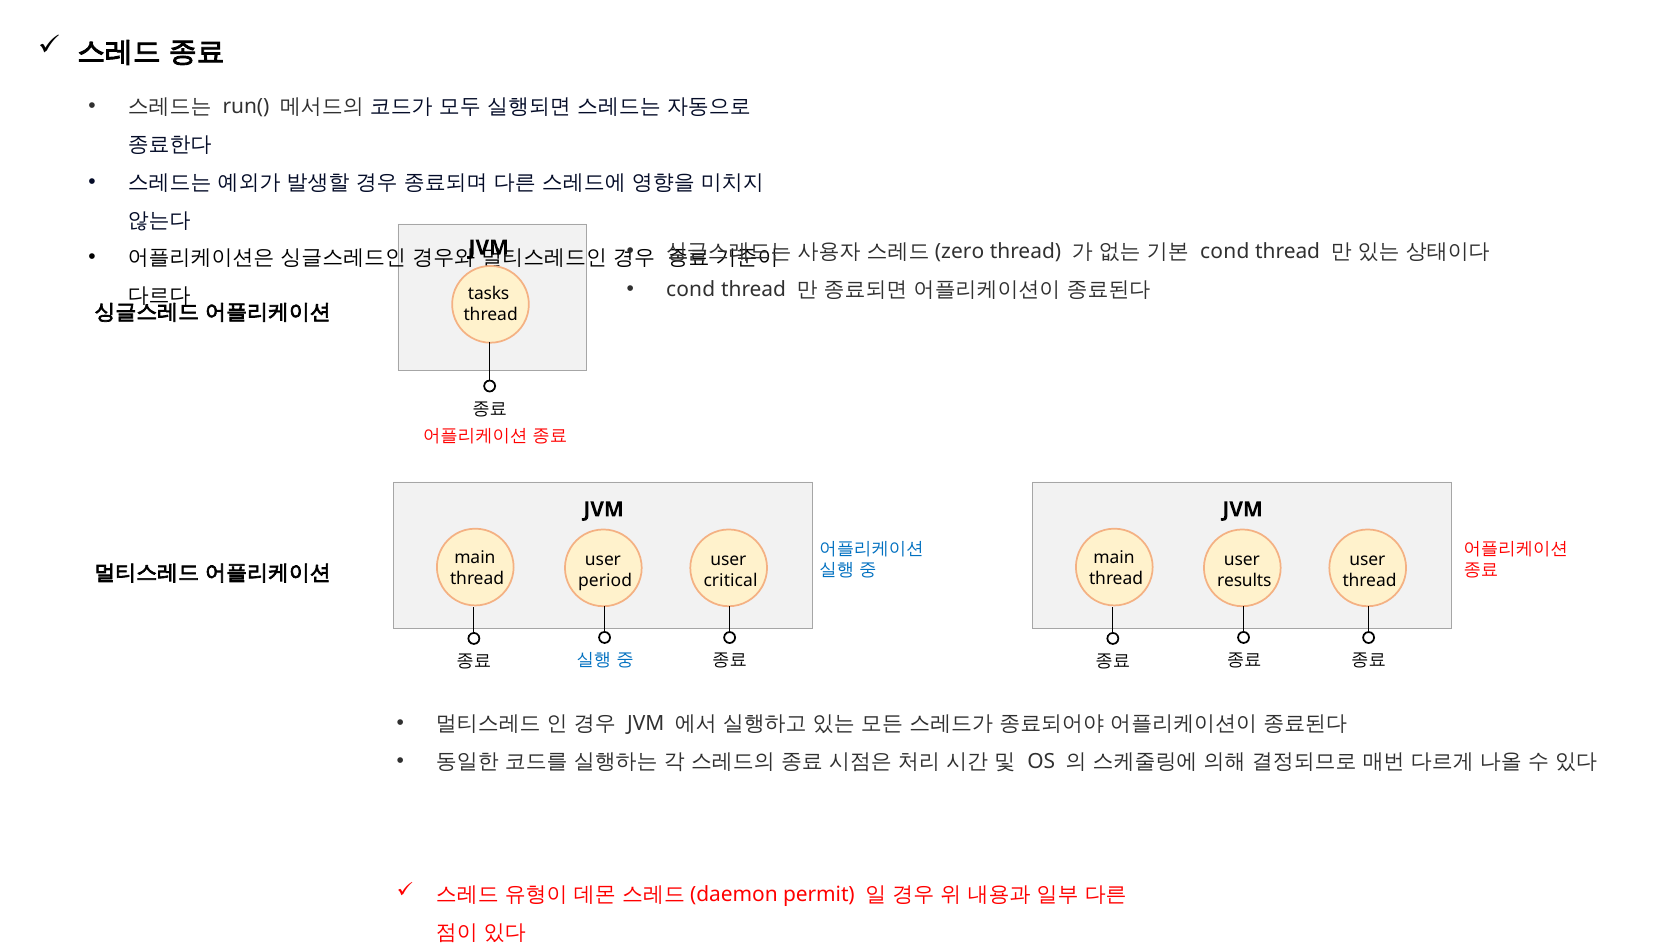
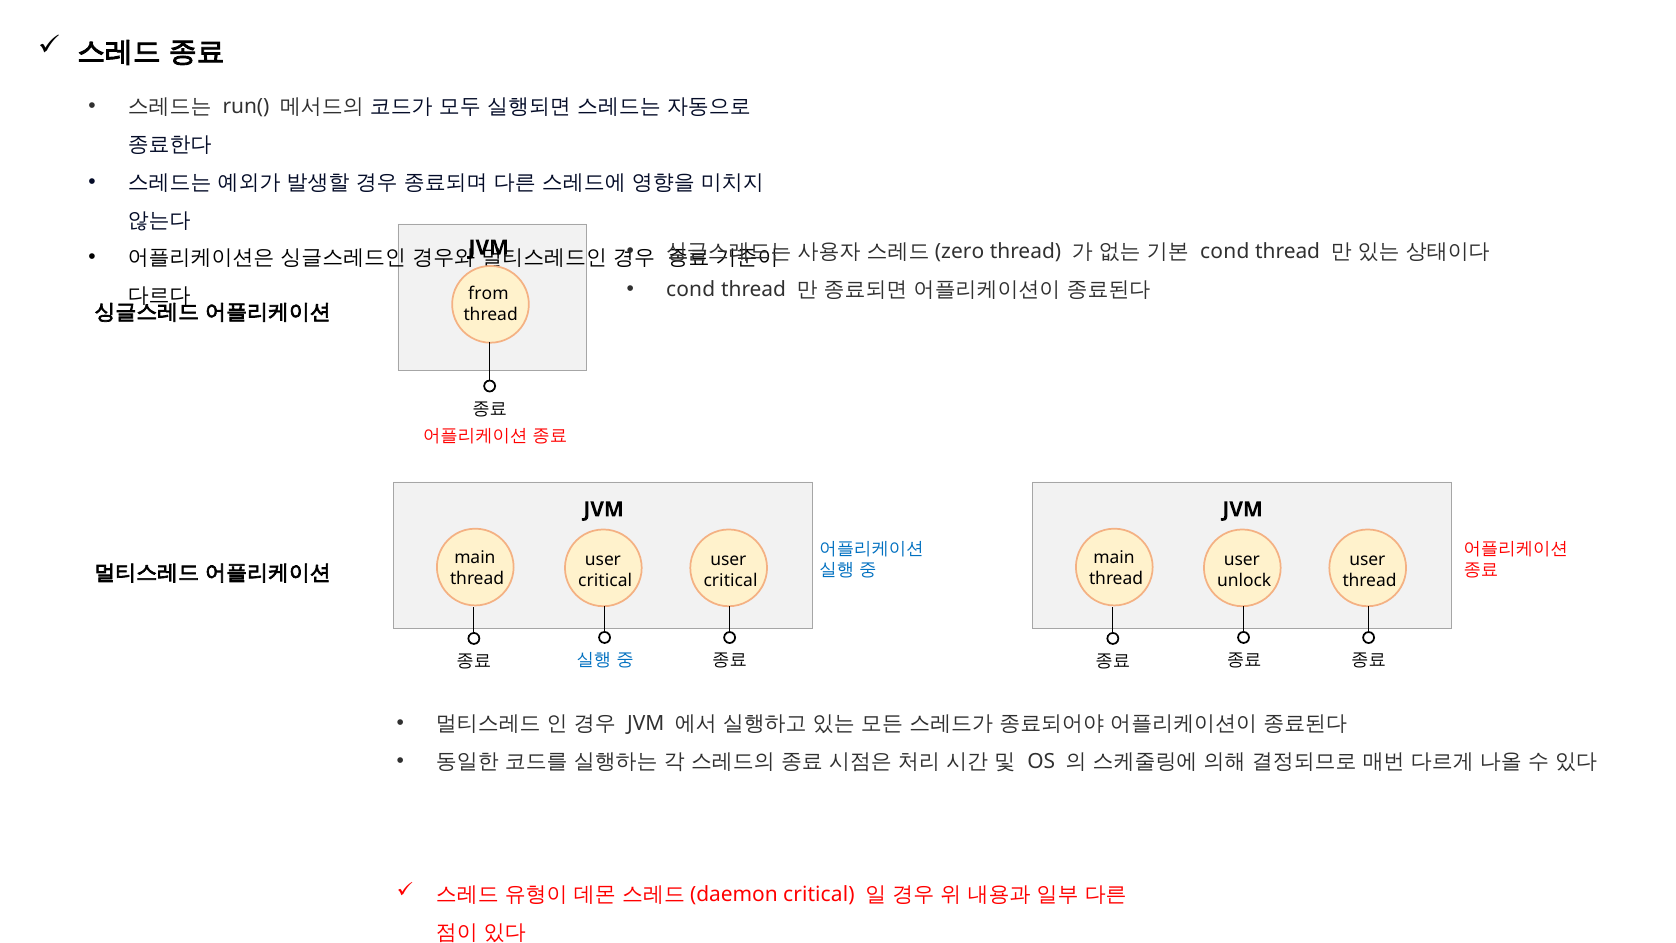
tasks: tasks -> from (488, 294)
period: period -> critical (605, 581)
results: results -> unlock (1244, 581)
permit: permit -> critical (819, 894)
